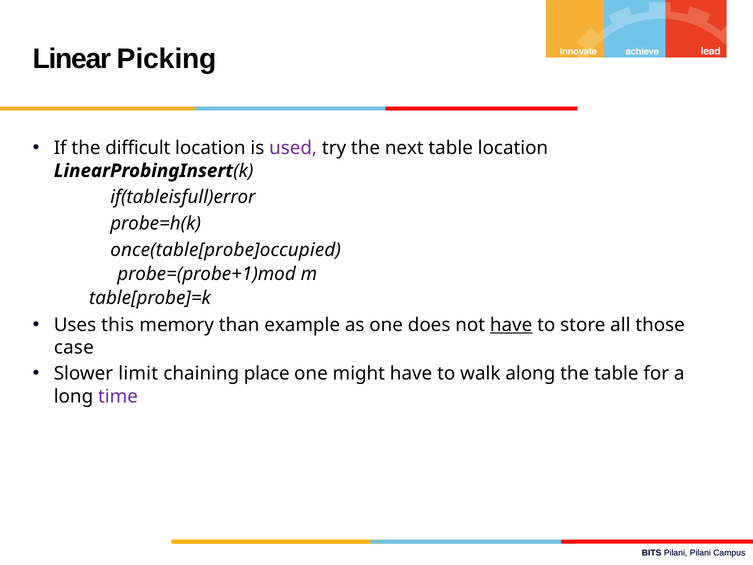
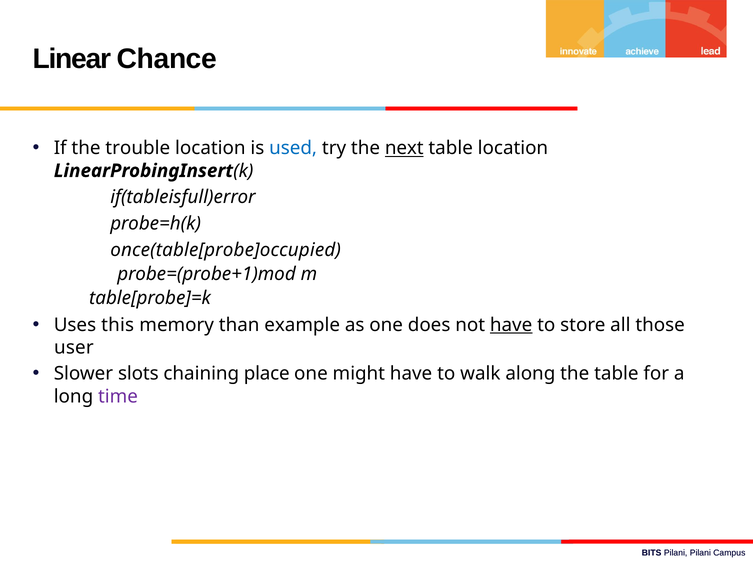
Picking: Picking -> Chance (167, 59)
difficult: difficult -> trouble (138, 148)
used colour: purple -> blue (293, 148)
next underline: none -> present (404, 148)
case: case -> user (74, 347)
limit: limit -> slots (138, 374)
